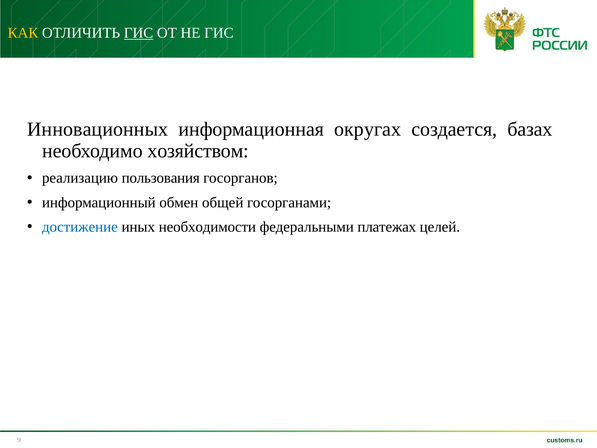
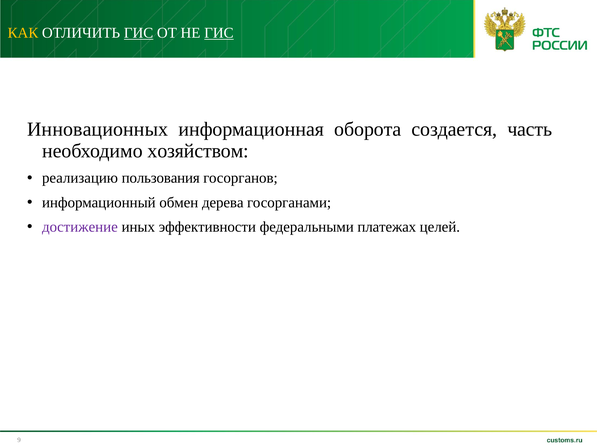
ГИС underline: none -> present (219, 33)
округах: округах -> оборота (368, 129)
базах: базах -> часть (530, 129)
общей: общей -> дерева (223, 202)
достижение colour: blue -> purple (80, 227)
необходимости: необходимости -> эффективности (207, 227)
